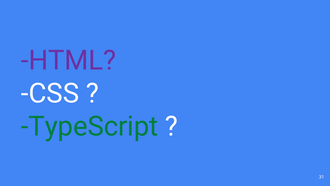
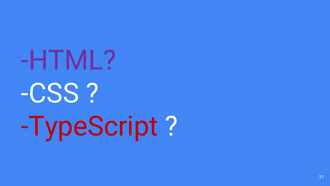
TypeScript colour: green -> red (90, 126)
